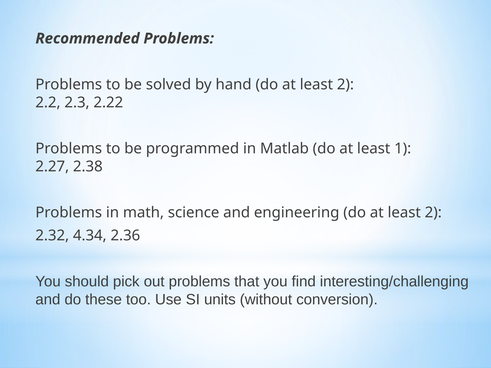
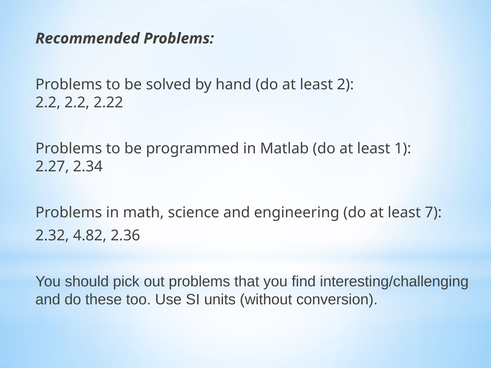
2.2 2.3: 2.3 -> 2.2 (77, 103)
2.38: 2.38 -> 2.34 (88, 167)
2: 2 -> 7 (433, 213)
4.34: 4.34 -> 4.82 (90, 236)
